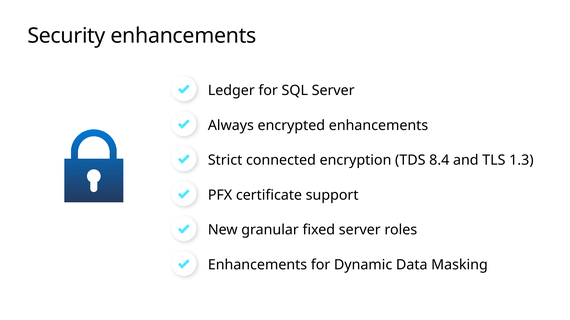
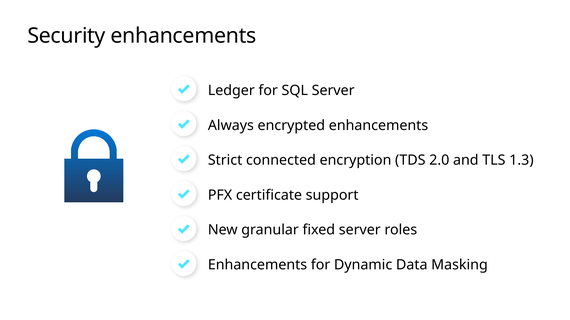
8.4: 8.4 -> 2.0 (439, 161)
